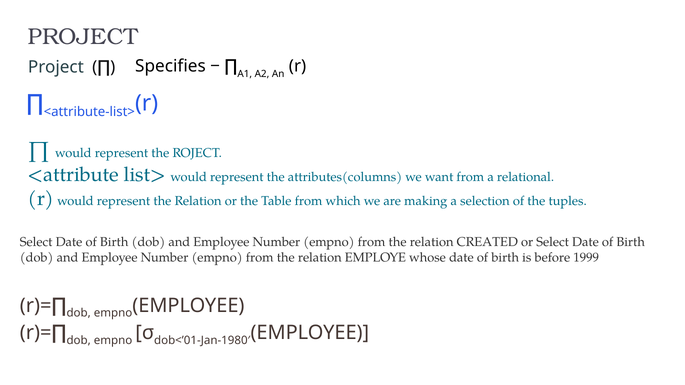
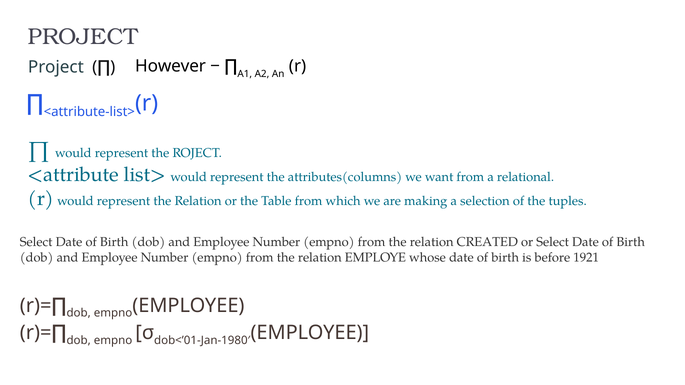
Specifies: Specifies -> However (170, 66)
1999: 1999 -> 1921 (586, 258)
